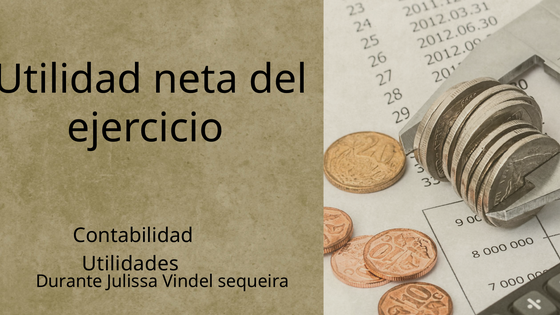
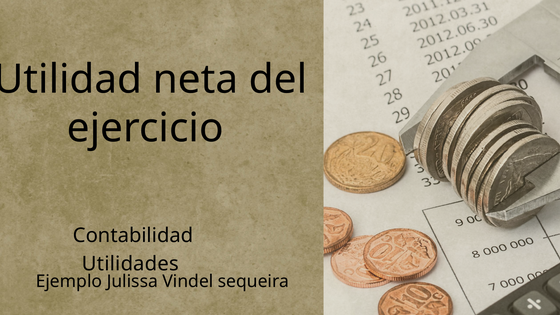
Durante: Durante -> Ejemplo (69, 281)
